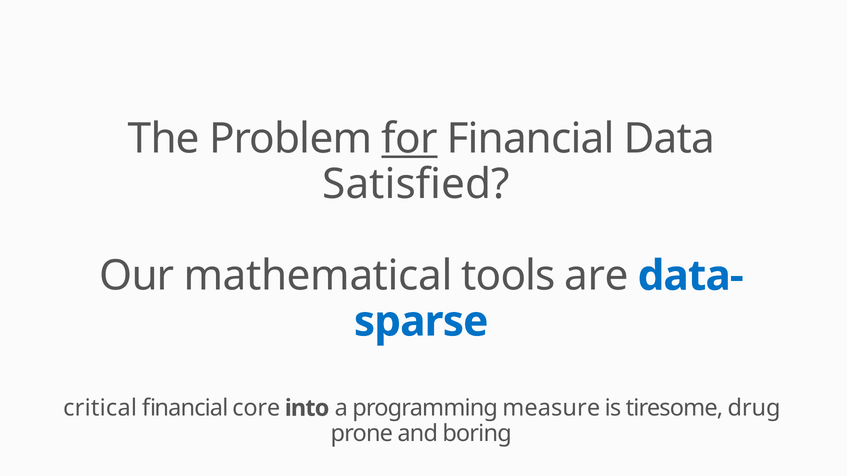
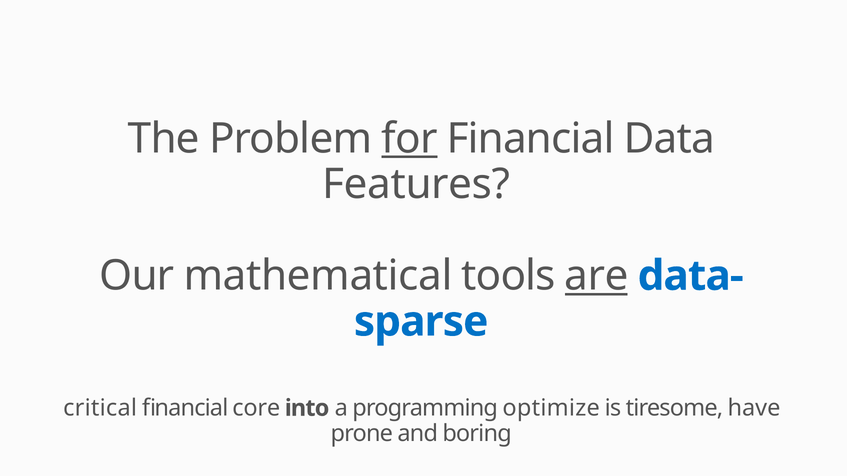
Satisfied: Satisfied -> Features (416, 185)
are underline: none -> present (596, 276)
measure: measure -> optimize (551, 408)
drug: drug -> have (754, 408)
